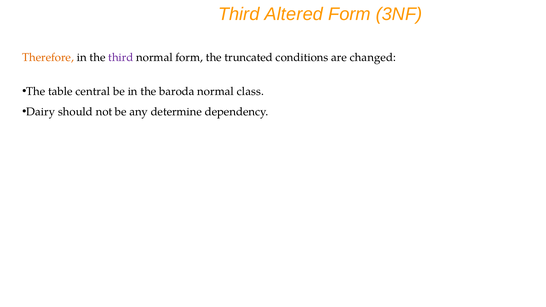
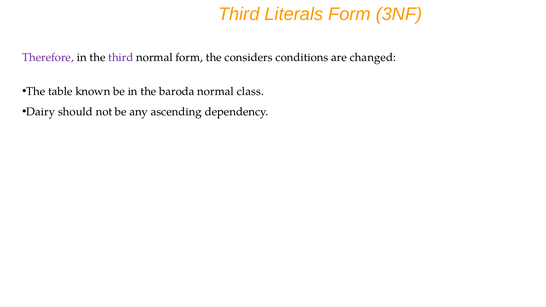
Altered: Altered -> Literals (294, 14)
Therefore colour: orange -> purple (48, 57)
truncated: truncated -> considers (249, 57)
central: central -> known (93, 91)
determine: determine -> ascending (176, 112)
